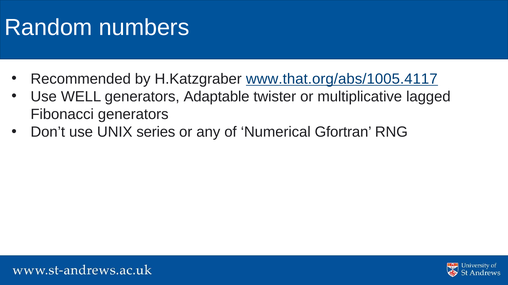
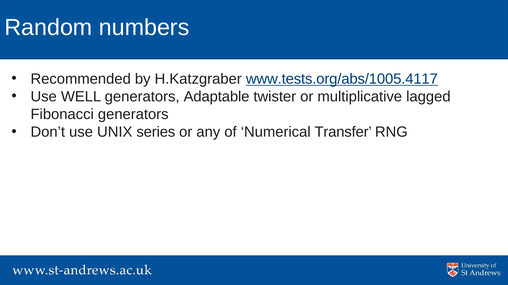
www.that.org/abs/1005.4117: www.that.org/abs/1005.4117 -> www.tests.org/abs/1005.4117 (342, 79)
Gfortran: Gfortran -> Transfer (343, 132)
